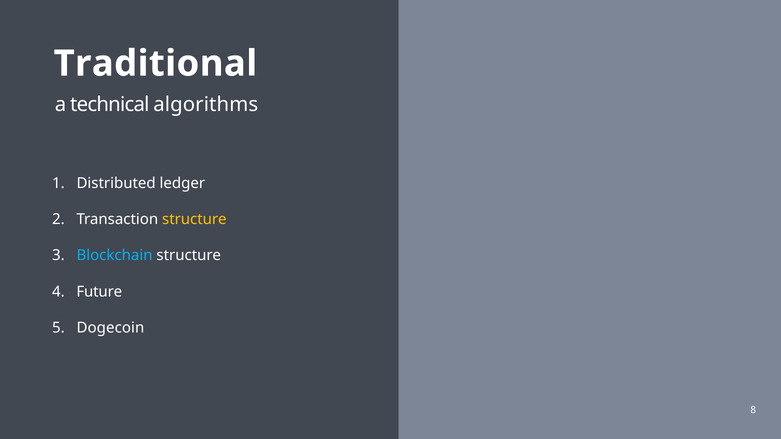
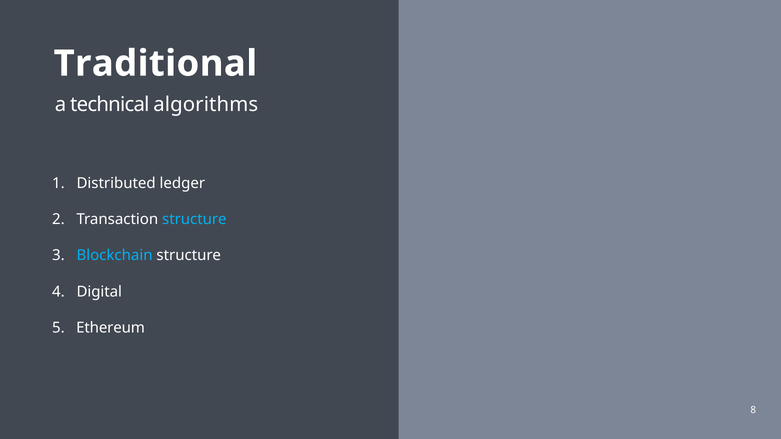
structure colour: yellow -> light blue (194, 220)
Future: Future -> Digital (99, 292)
Dogecoin: Dogecoin -> Ethereum (111, 328)
